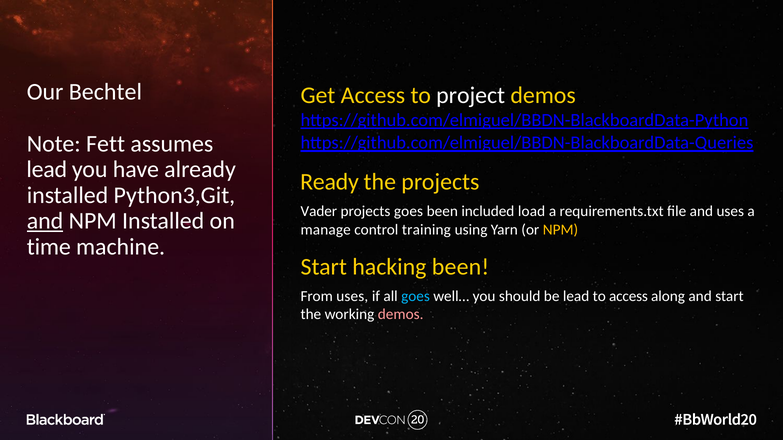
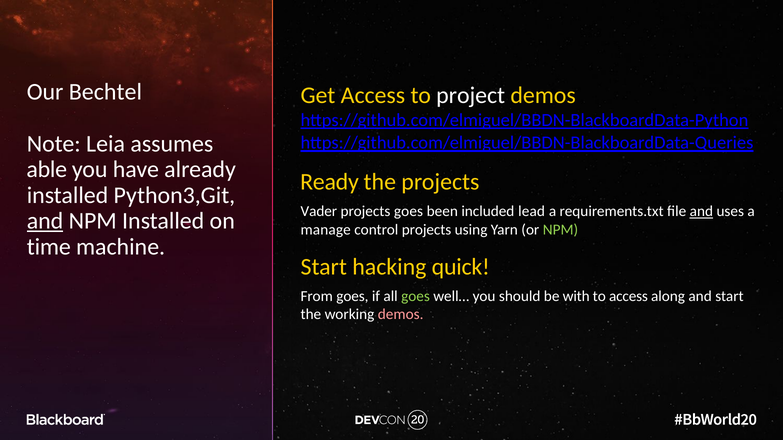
Fett: Fett -> Leia (106, 144)
lead: lead -> able (47, 170)
load: load -> lead (532, 212)
and underline: none -> present (701, 212)
control training: training -> projects (427, 230)
NPM colour: yellow -> light green (561, 230)
hacking been: been -> quick (461, 267)
From uses: uses -> goes (352, 297)
goes colour: light blue -> light green (416, 297)
be lead: lead -> with (576, 297)
